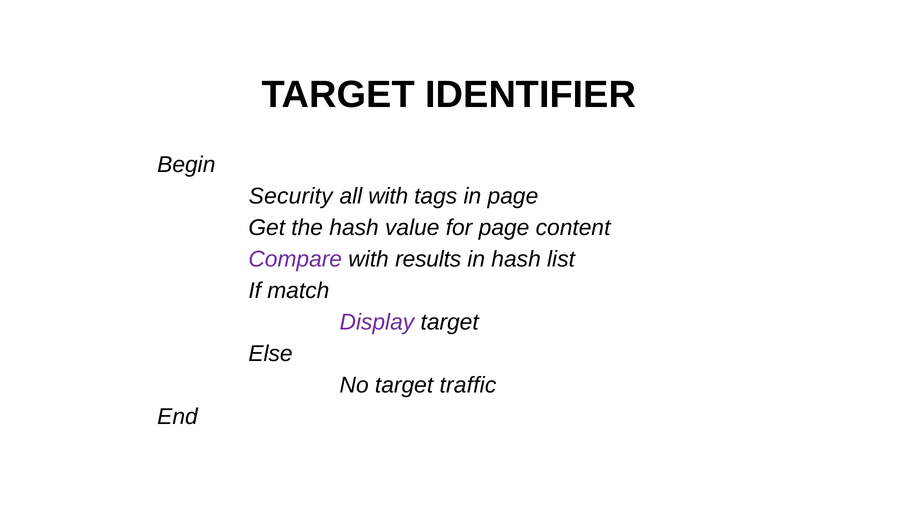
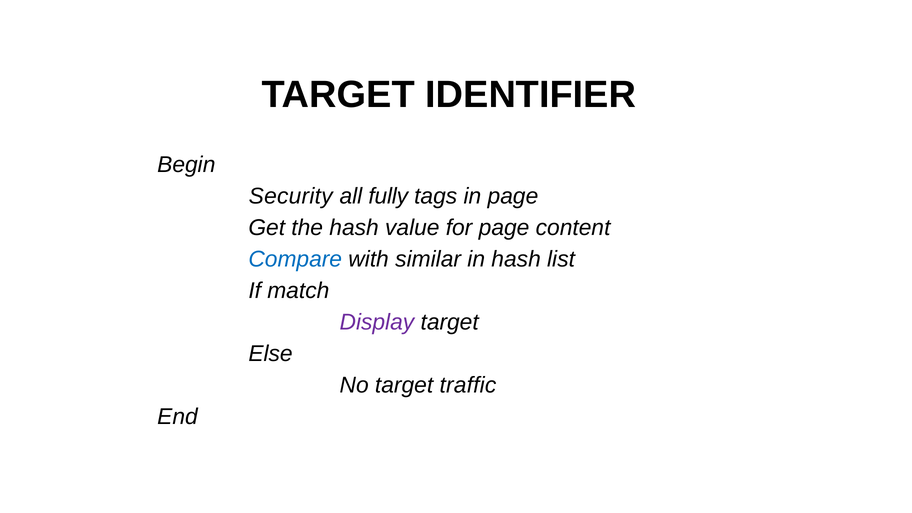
all with: with -> fully (388, 196)
Compare colour: purple -> blue (295, 259)
results: results -> similar (428, 259)
